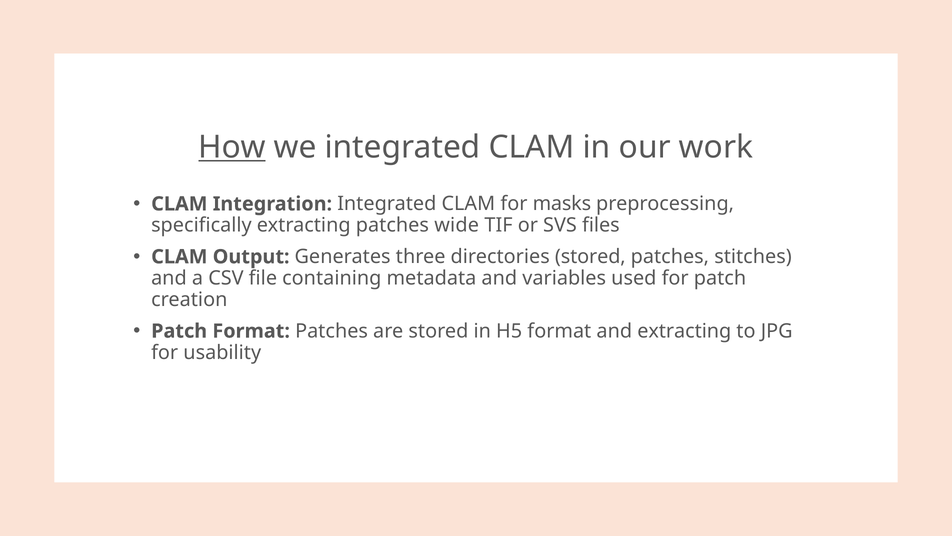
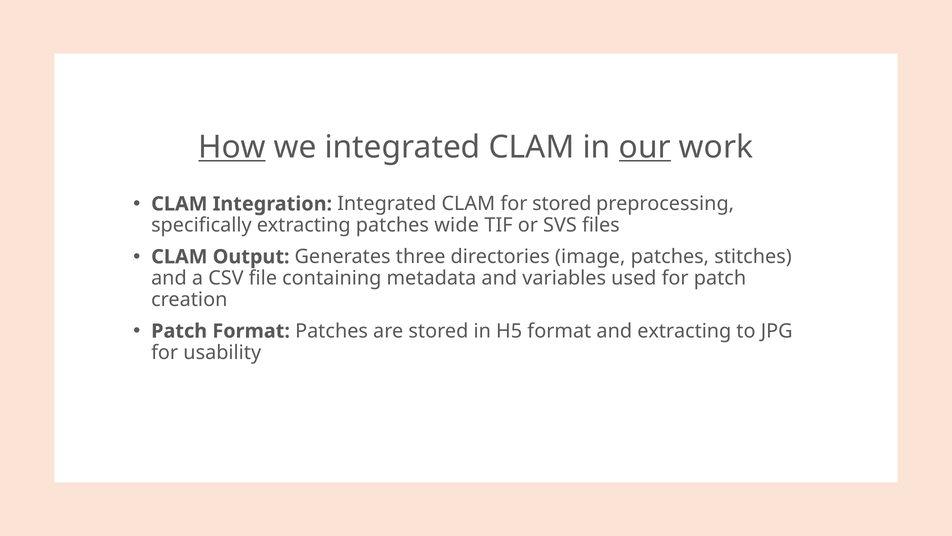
our underline: none -> present (645, 147)
for masks: masks -> stored (562, 204)
directories stored: stored -> image (590, 257)
